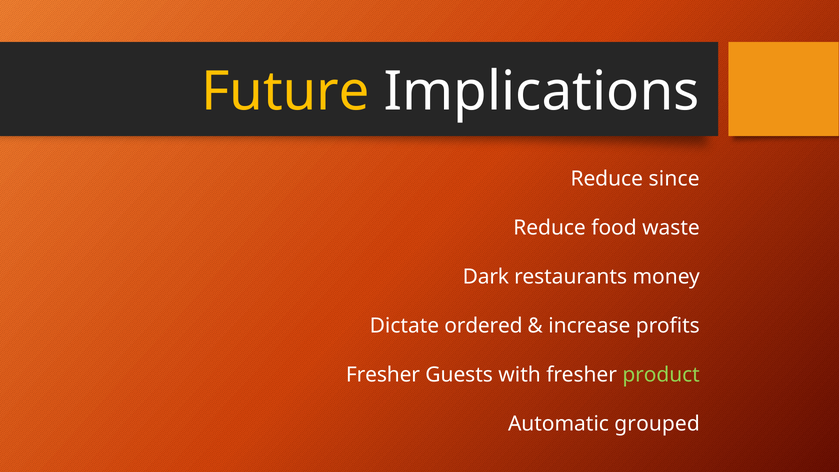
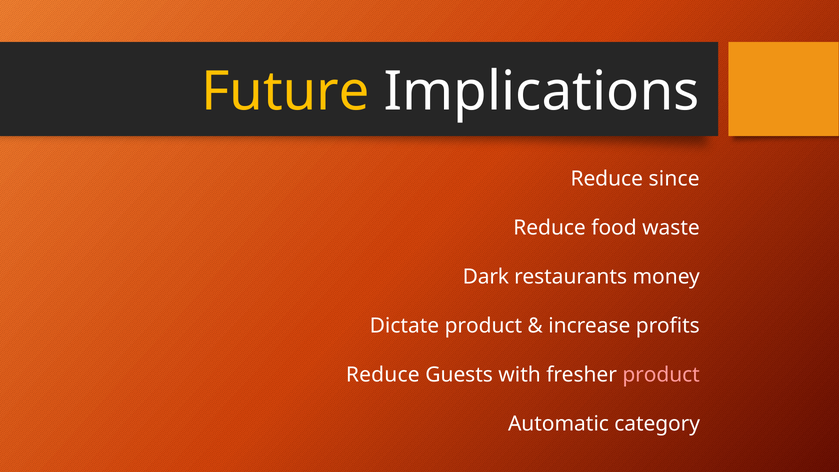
Dictate ordered: ordered -> product (483, 326)
Fresher: Fresher -> Reduce (383, 375)
product colour: light green -> pink (661, 375)
grouped: grouped -> category (657, 424)
